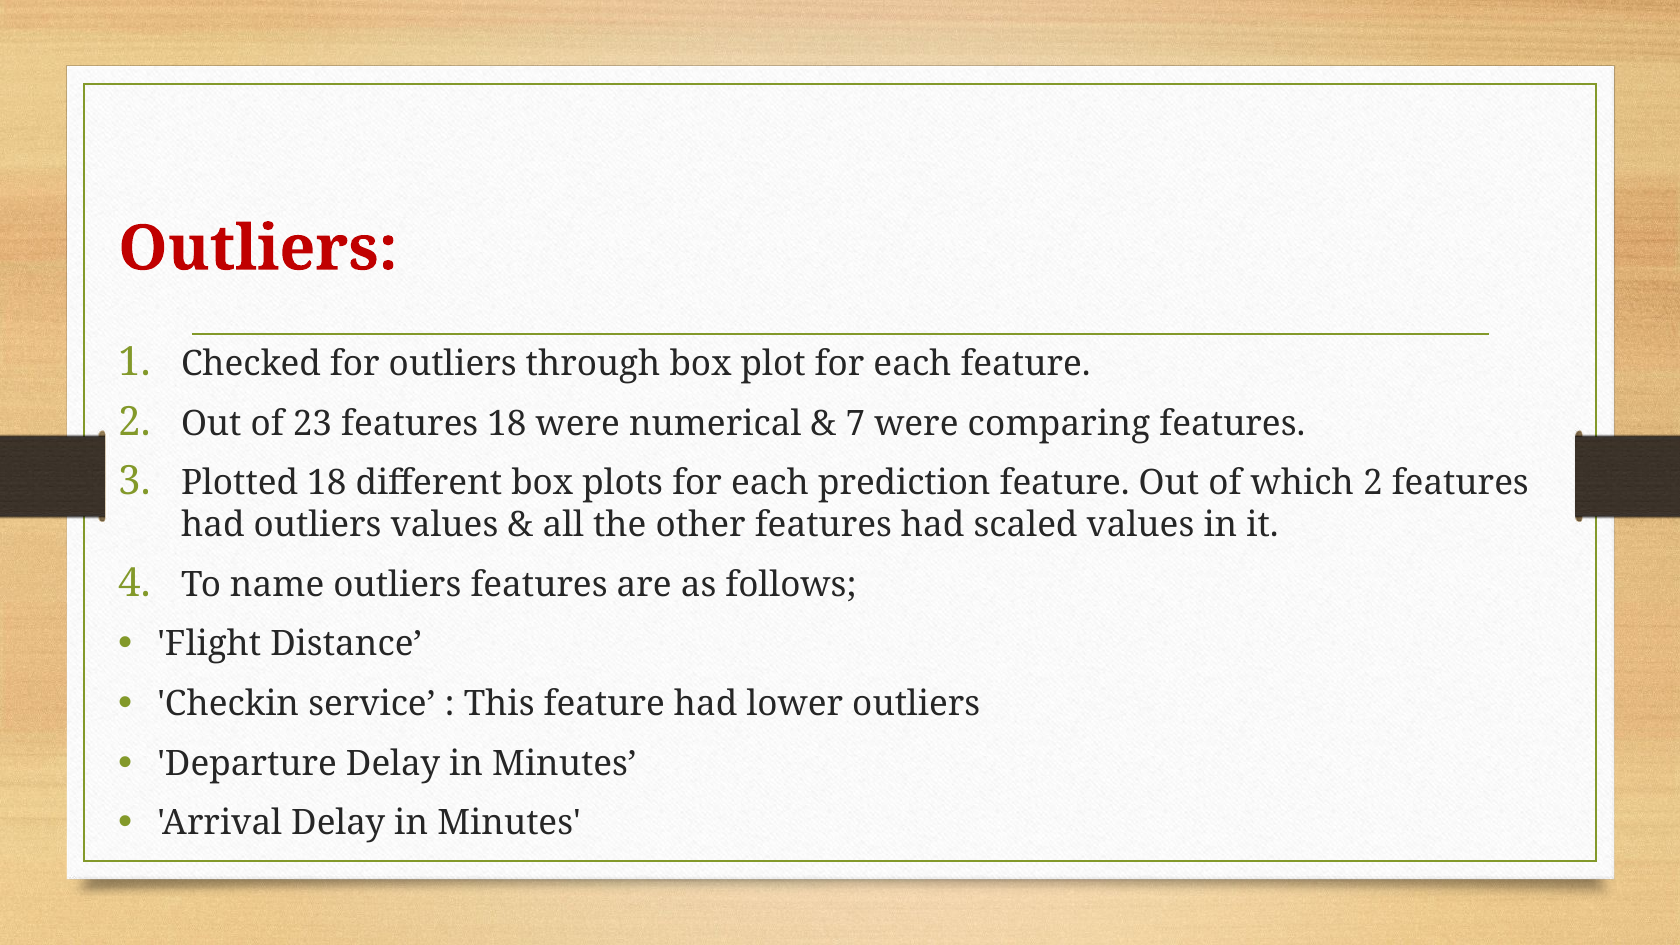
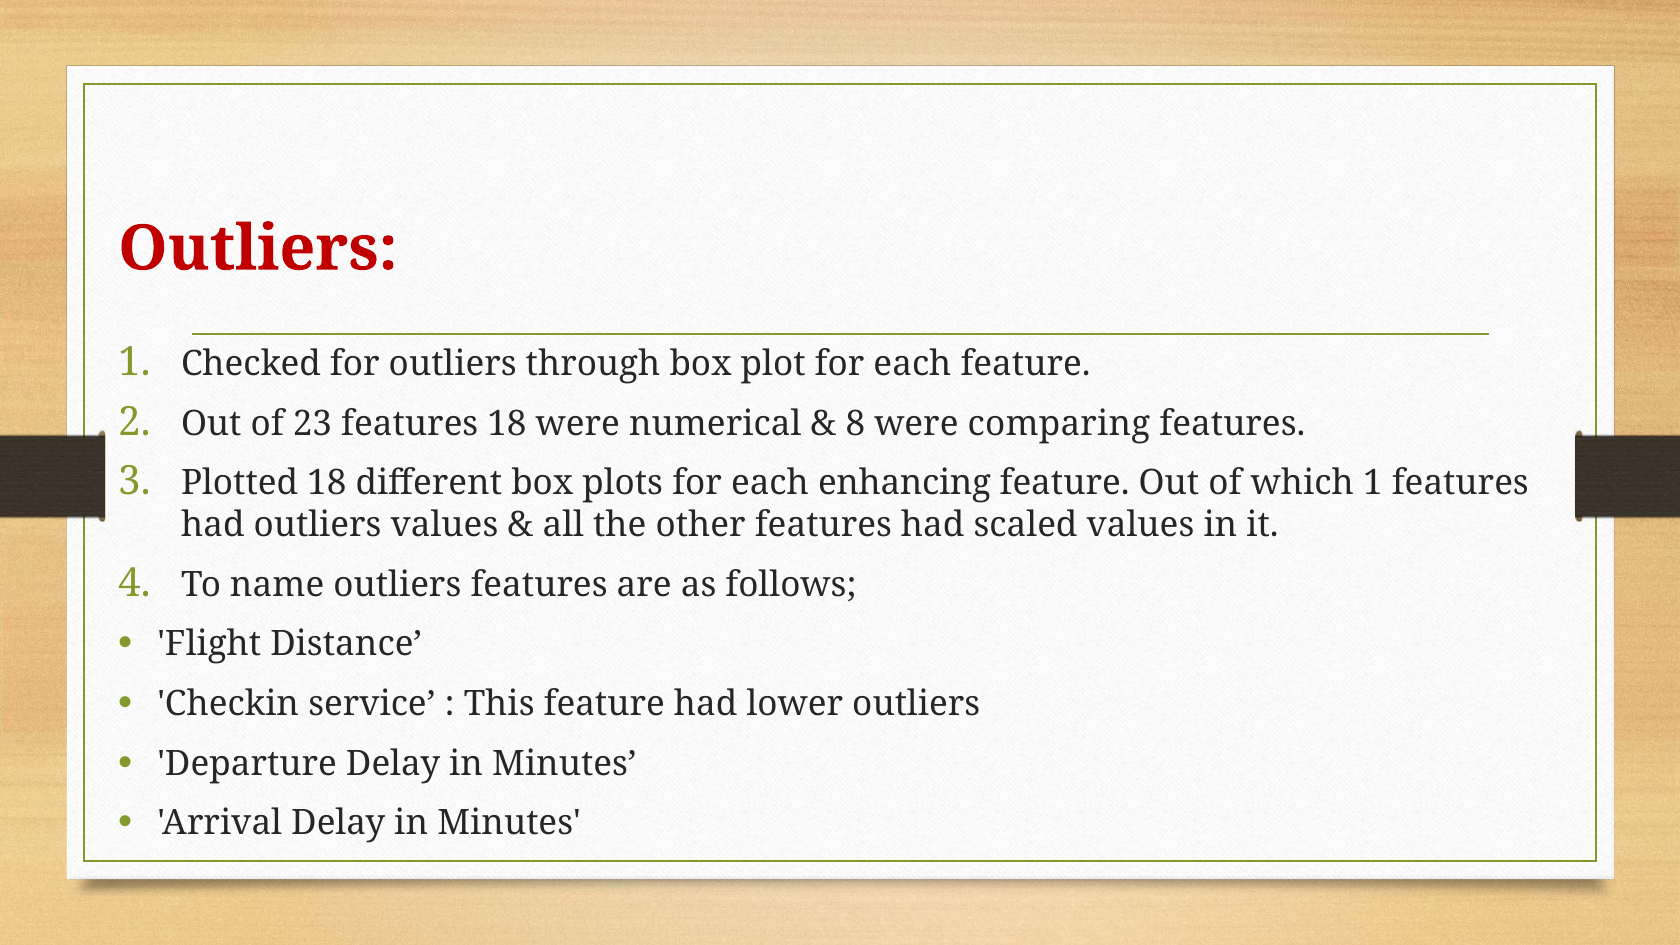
7: 7 -> 8 (855, 424)
prediction: prediction -> enhancing (905, 483)
which 2: 2 -> 1 (1373, 483)
